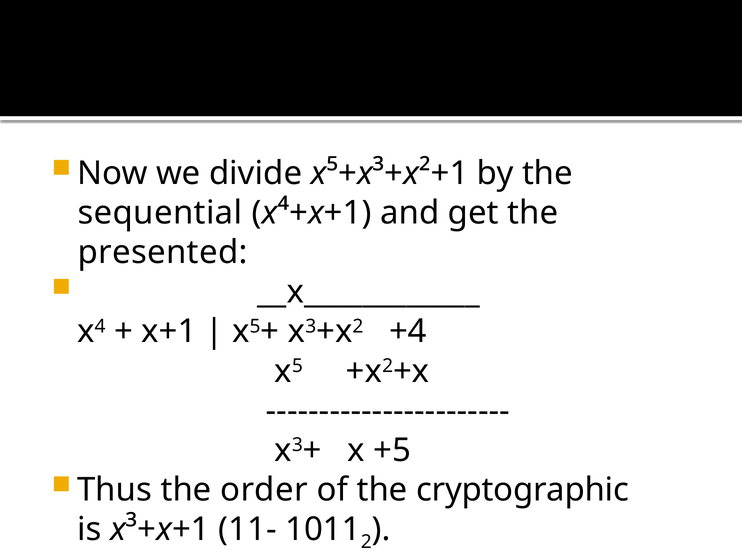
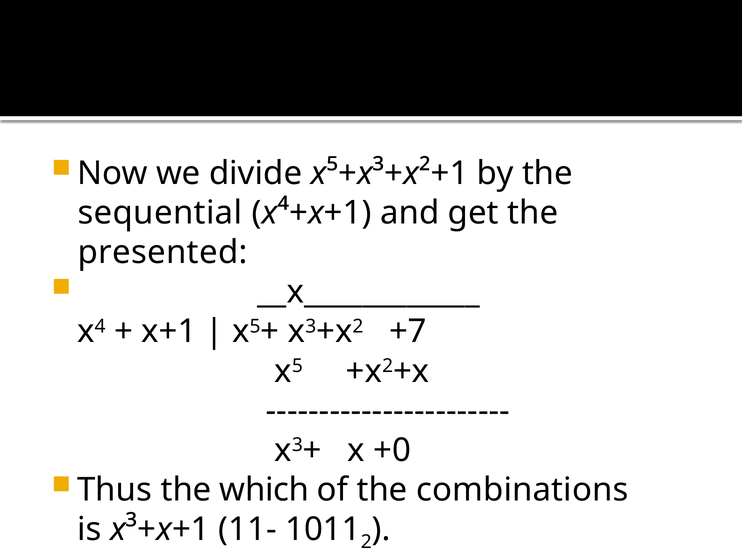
+4: +4 -> +7 (408, 332)
+5: +5 -> +0 (392, 451)
order: order -> which (264, 490)
cryptographic: cryptographic -> combinations (522, 490)
